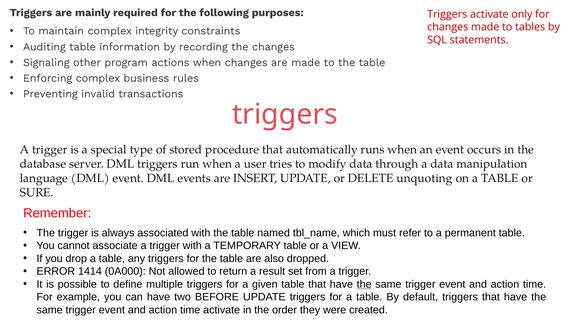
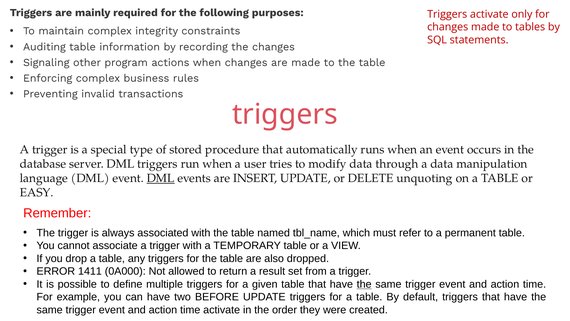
DML underline: none -> present (161, 178)
SURE: SURE -> EASY (37, 192)
1414: 1414 -> 1411 (90, 271)
